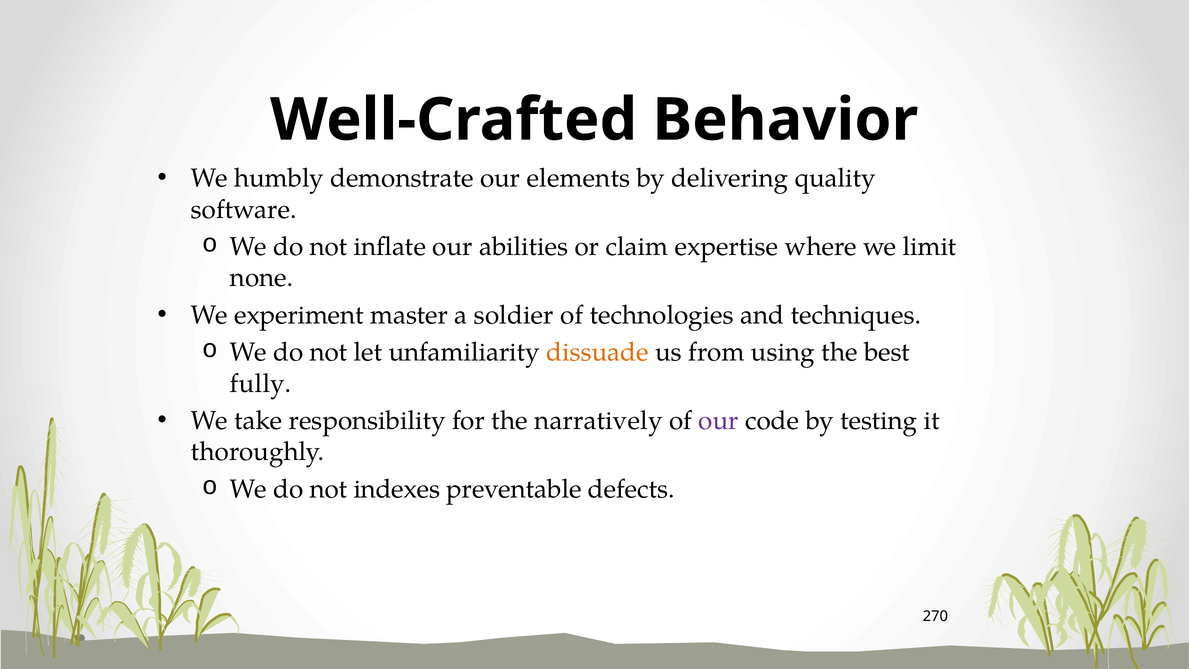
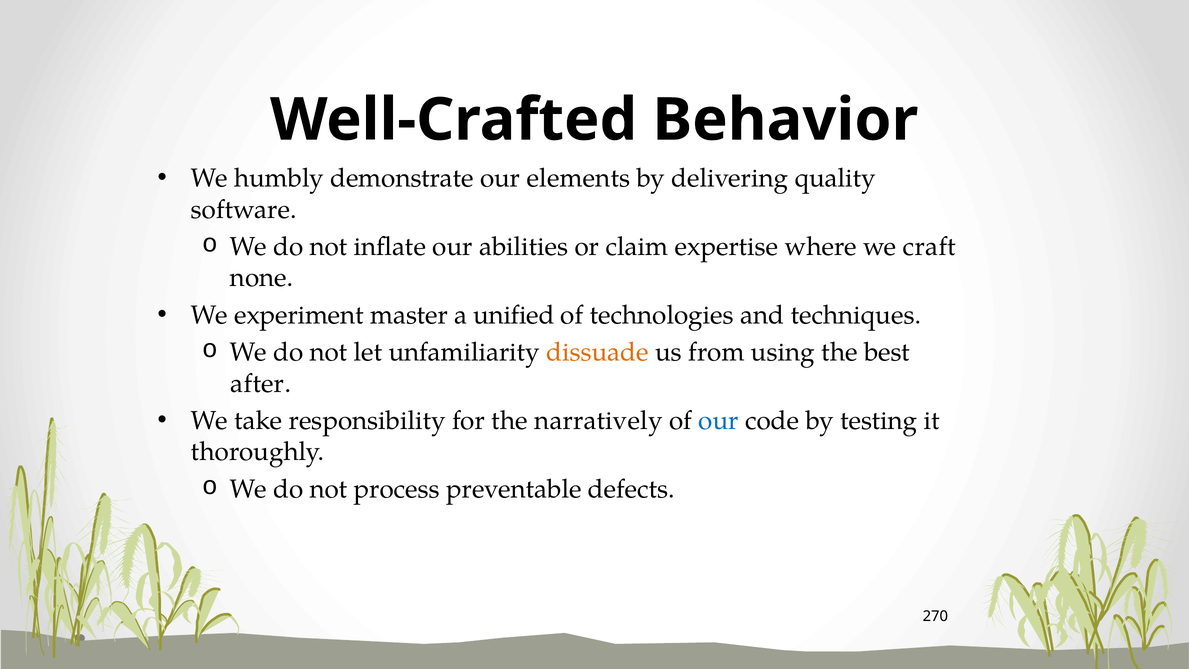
limit: limit -> craft (929, 247)
soldier: soldier -> unified (514, 315)
fully: fully -> after (261, 383)
our colour: purple -> blue (718, 420)
indexes: indexes -> process (397, 489)
